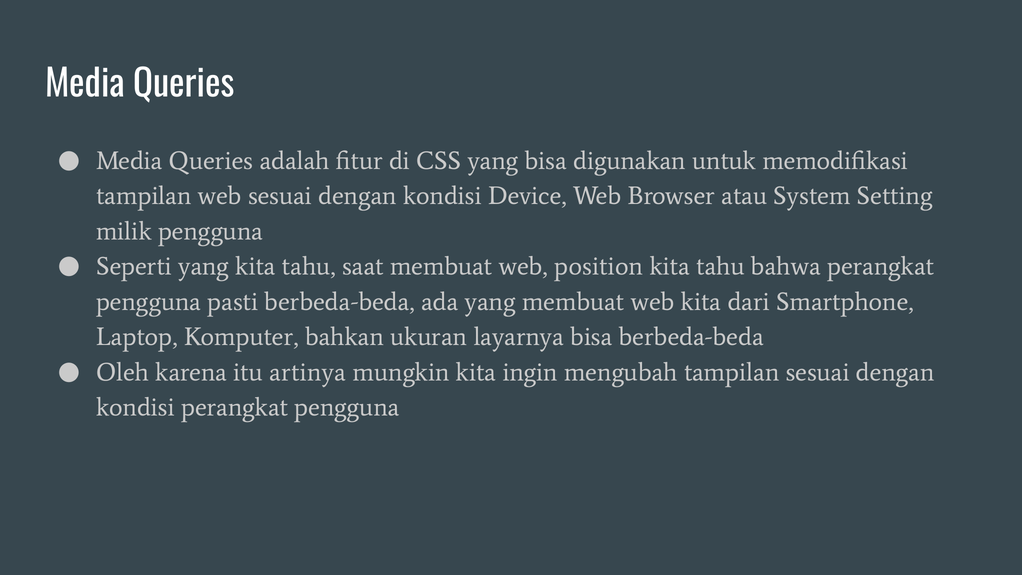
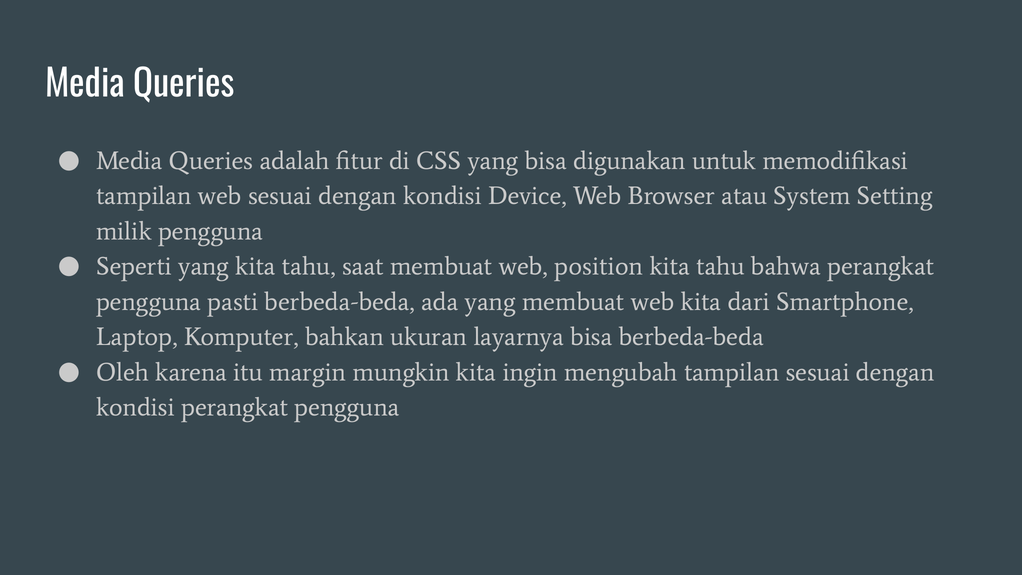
artinya: artinya -> margin (308, 372)
